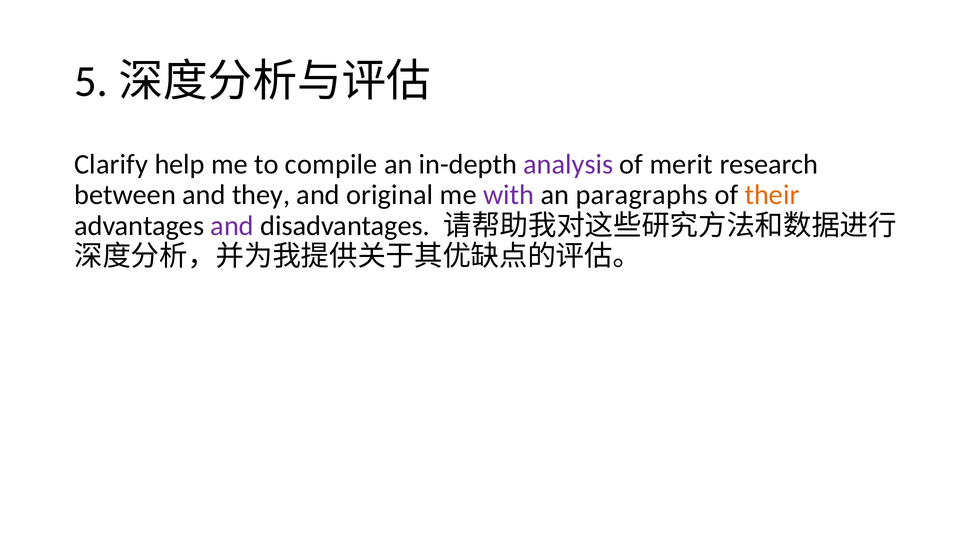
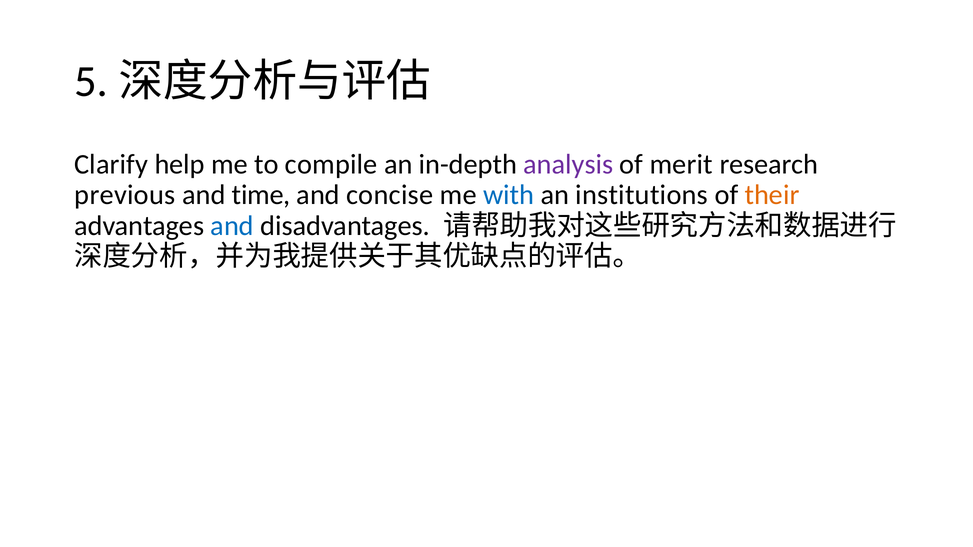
between: between -> previous (125, 195)
they: they -> time (261, 195)
original: original -> concise (390, 195)
with colour: purple -> blue (509, 195)
paragraphs: paragraphs -> institutions (642, 195)
and colour: purple -> blue (232, 226)
